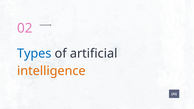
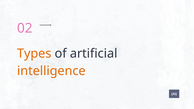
Types colour: blue -> orange (34, 54)
